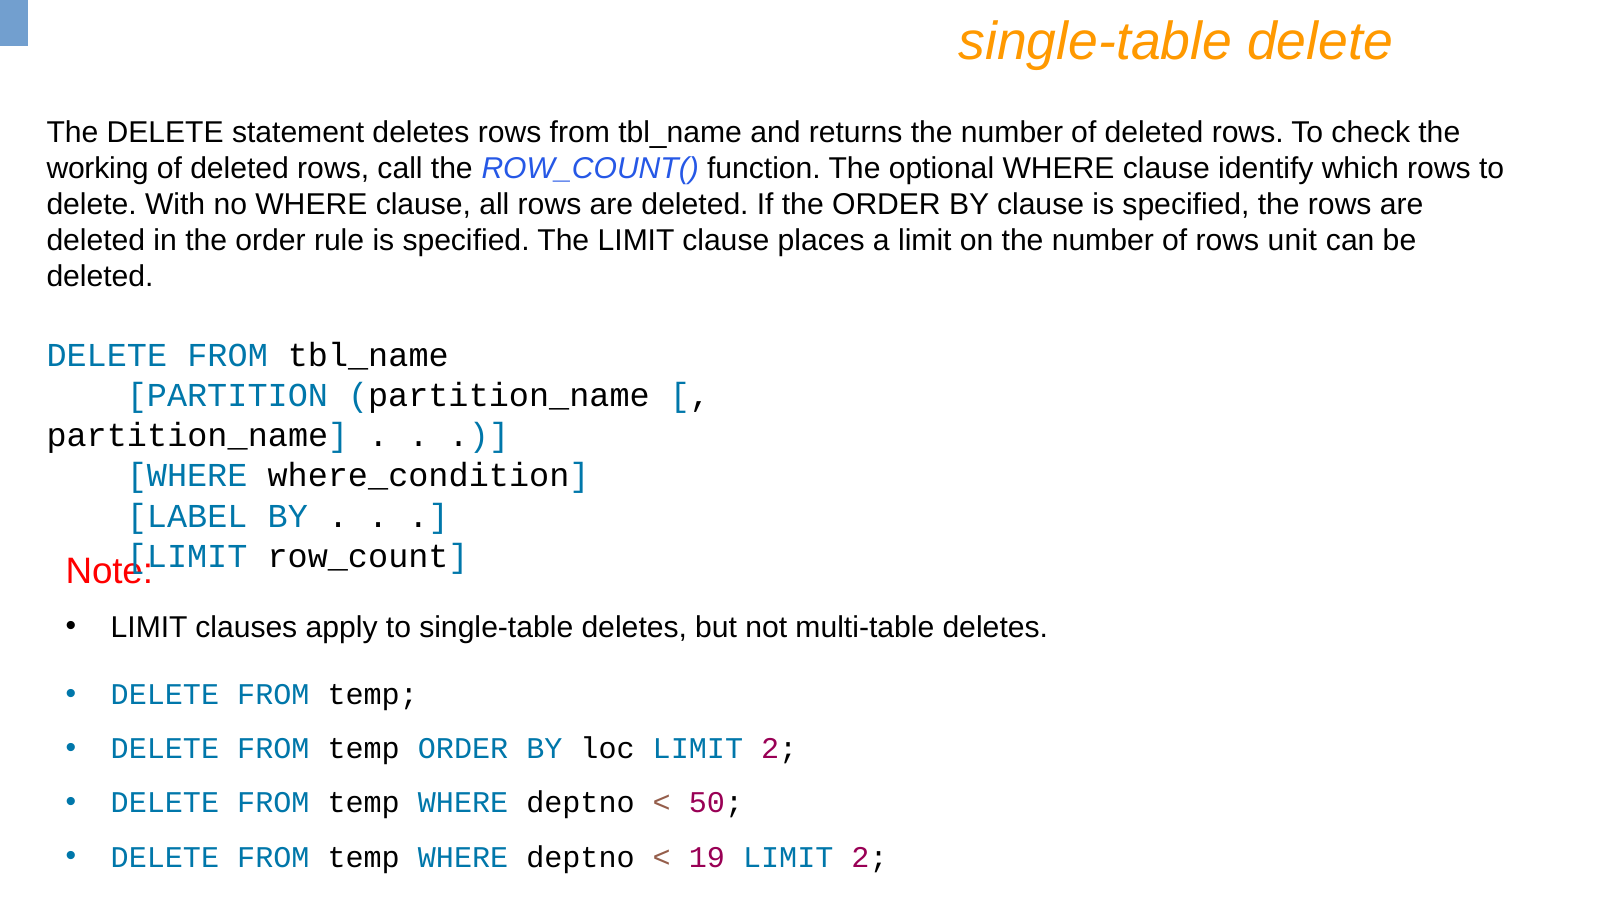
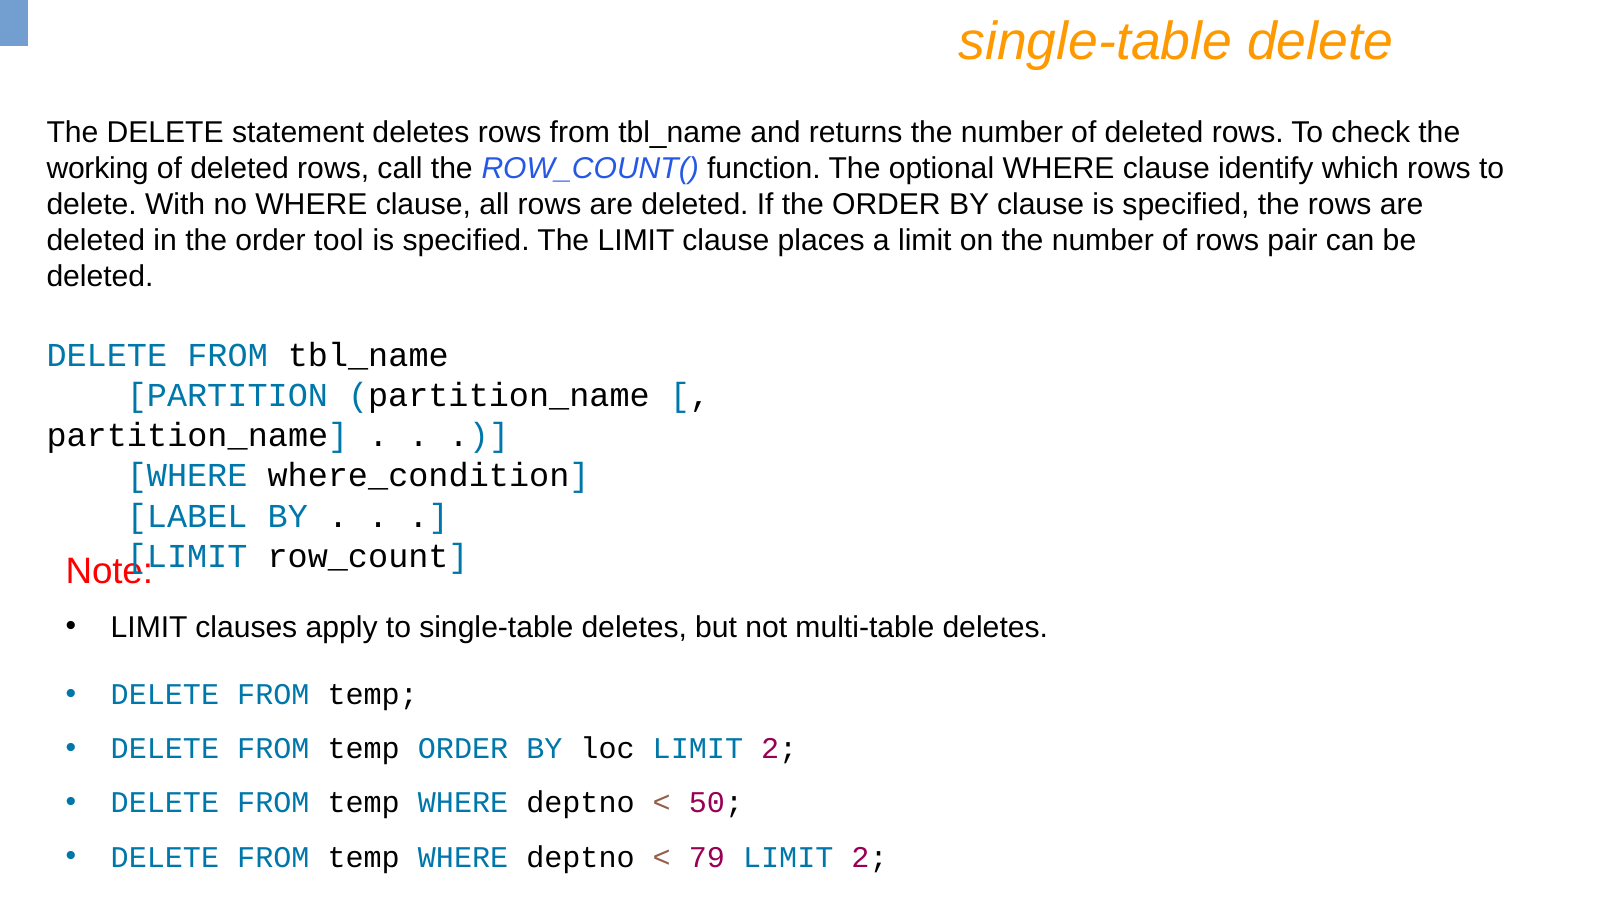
rule: rule -> tool (339, 241)
unit: unit -> pair (1293, 241)
19: 19 -> 79 (707, 858)
